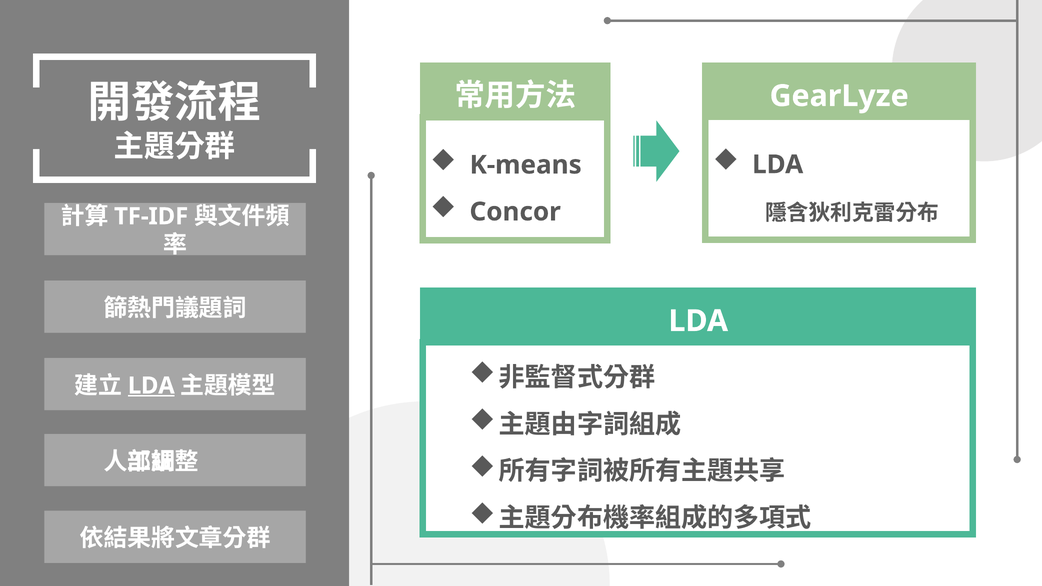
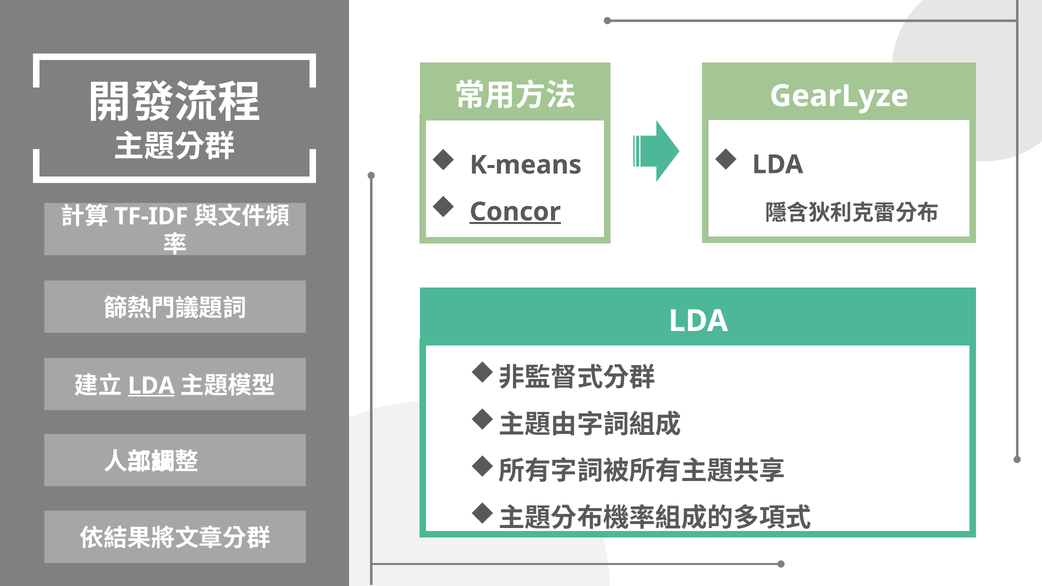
Concor underline: none -> present (515, 212)
